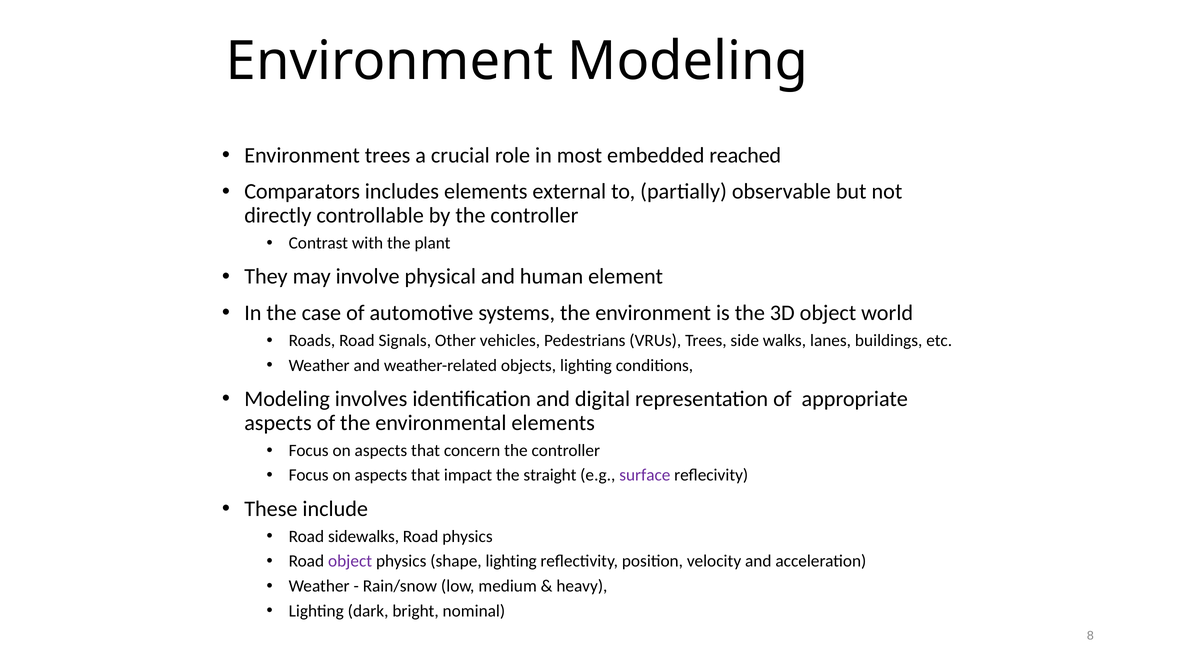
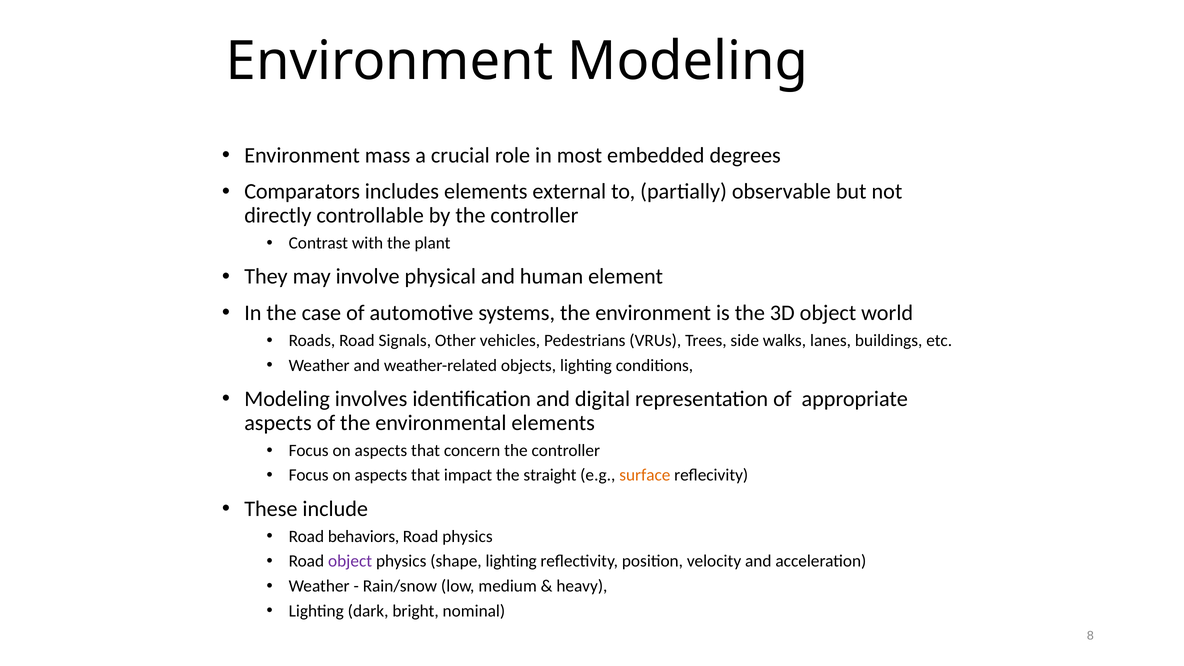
Environment trees: trees -> mass (388, 155)
reached: reached -> degrees (745, 155)
surface colour: purple -> orange (645, 475)
sidewalks: sidewalks -> behaviors (364, 536)
